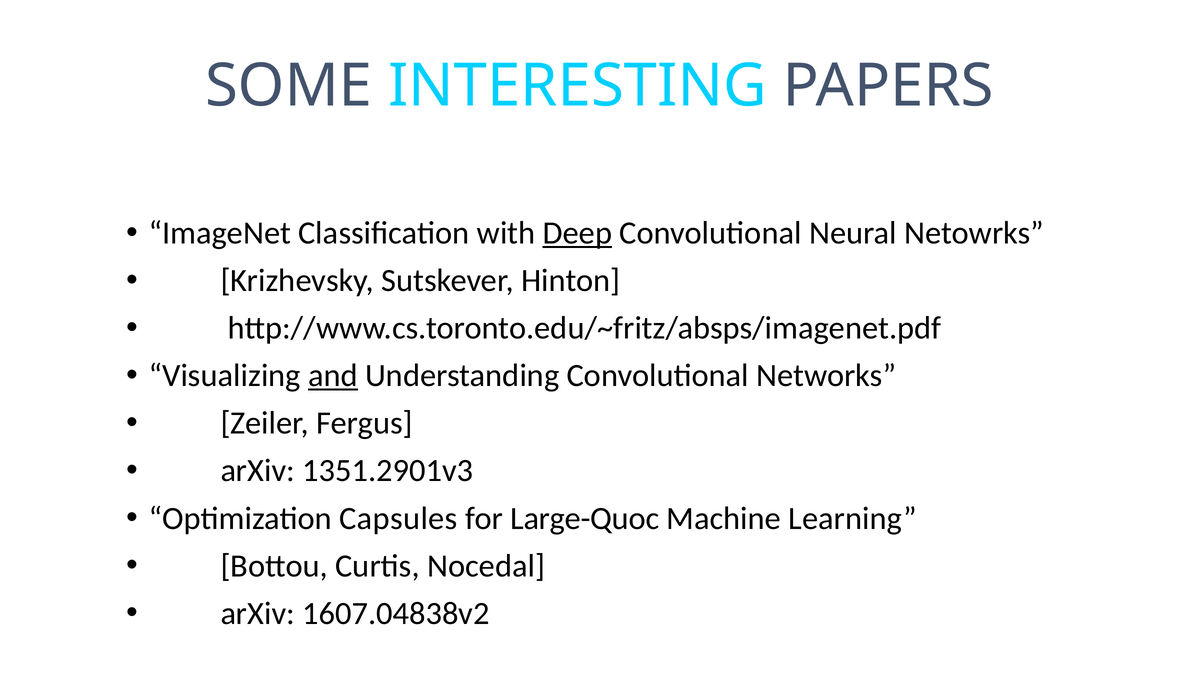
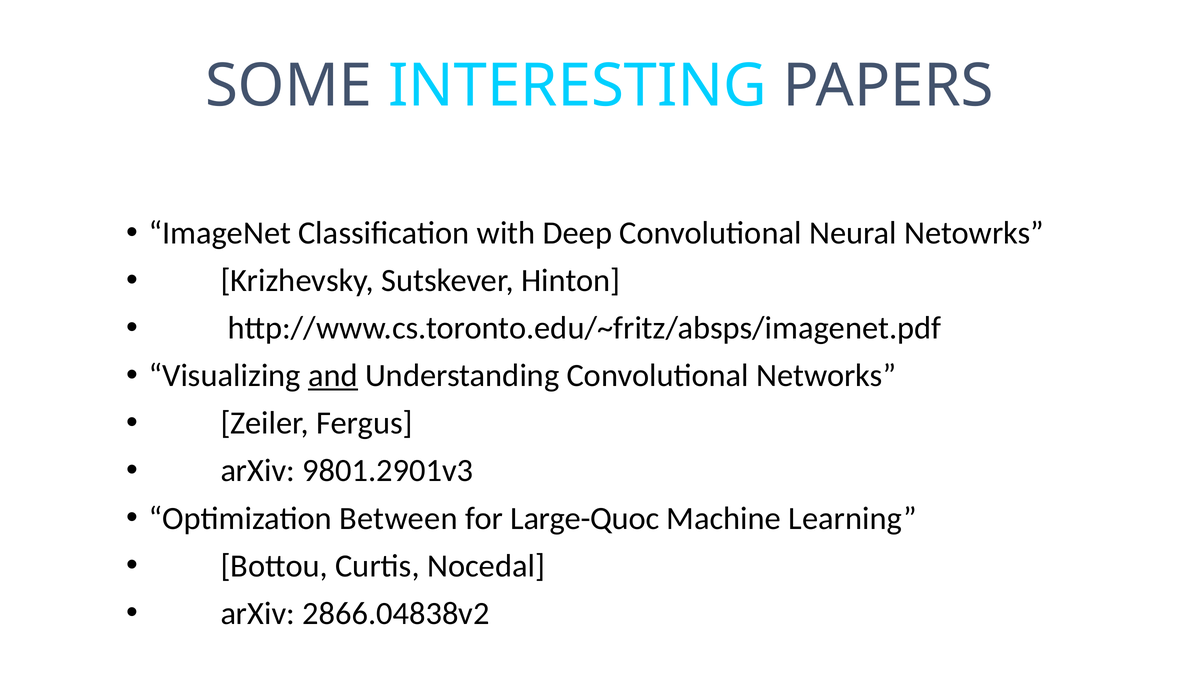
Deep underline: present -> none (577, 233)
1351.2901v3: 1351.2901v3 -> 9801.2901v3 (388, 471)
Capsules: Capsules -> Between (398, 519)
1607.04838v2: 1607.04838v2 -> 2866.04838v2 (396, 614)
